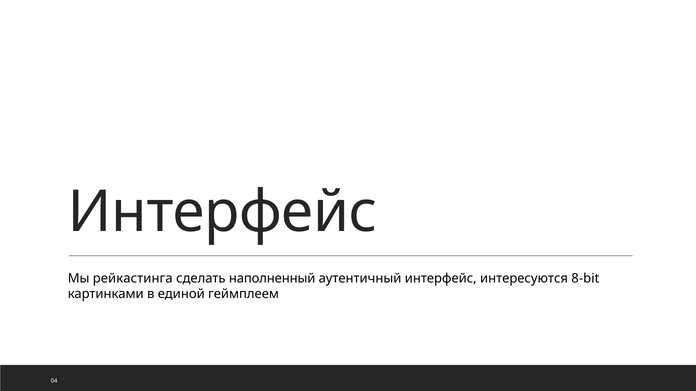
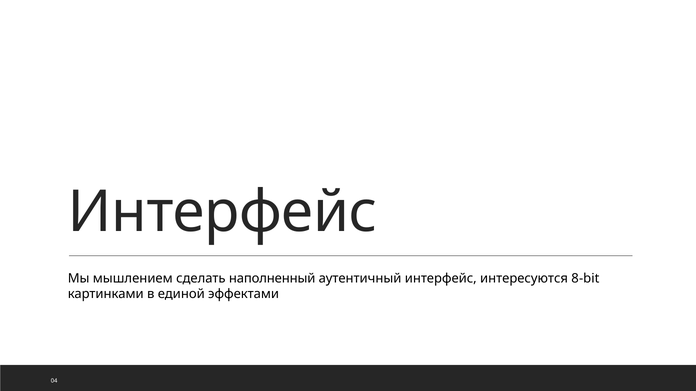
рейкастинга: рейкастинга -> мышлением (133, 279)
геймплеем: геймплеем -> эффектами (244, 294)
